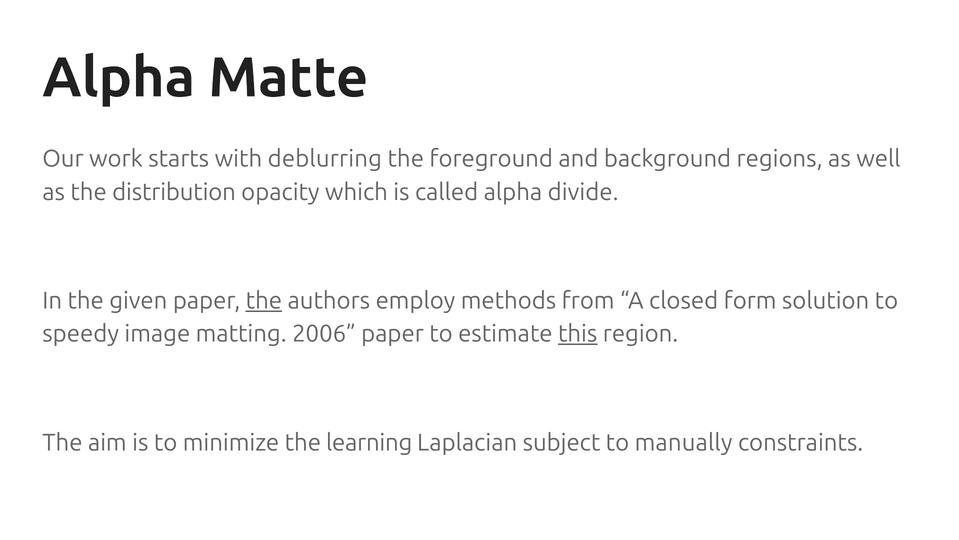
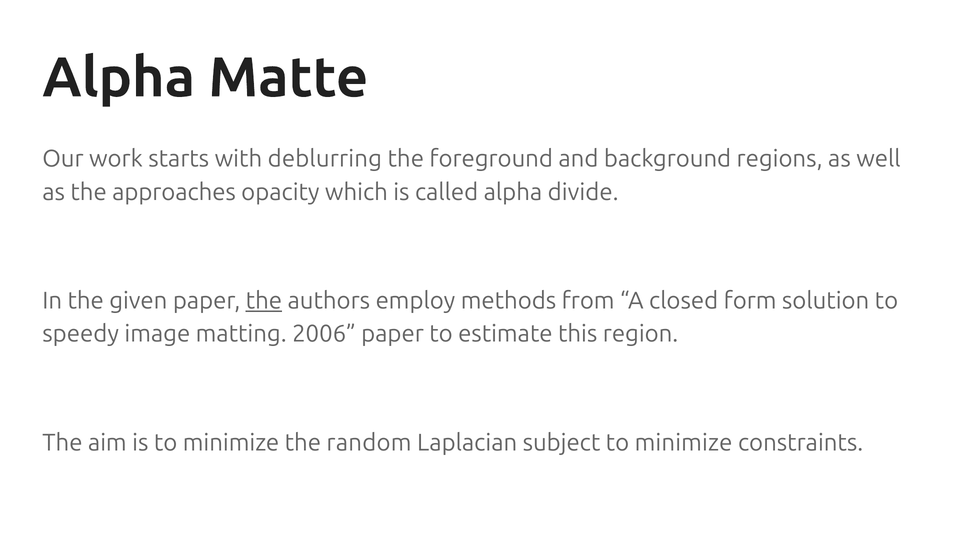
distribution: distribution -> approaches (174, 192)
this underline: present -> none (578, 334)
learning: learning -> random (369, 442)
subject to manually: manually -> minimize (684, 442)
